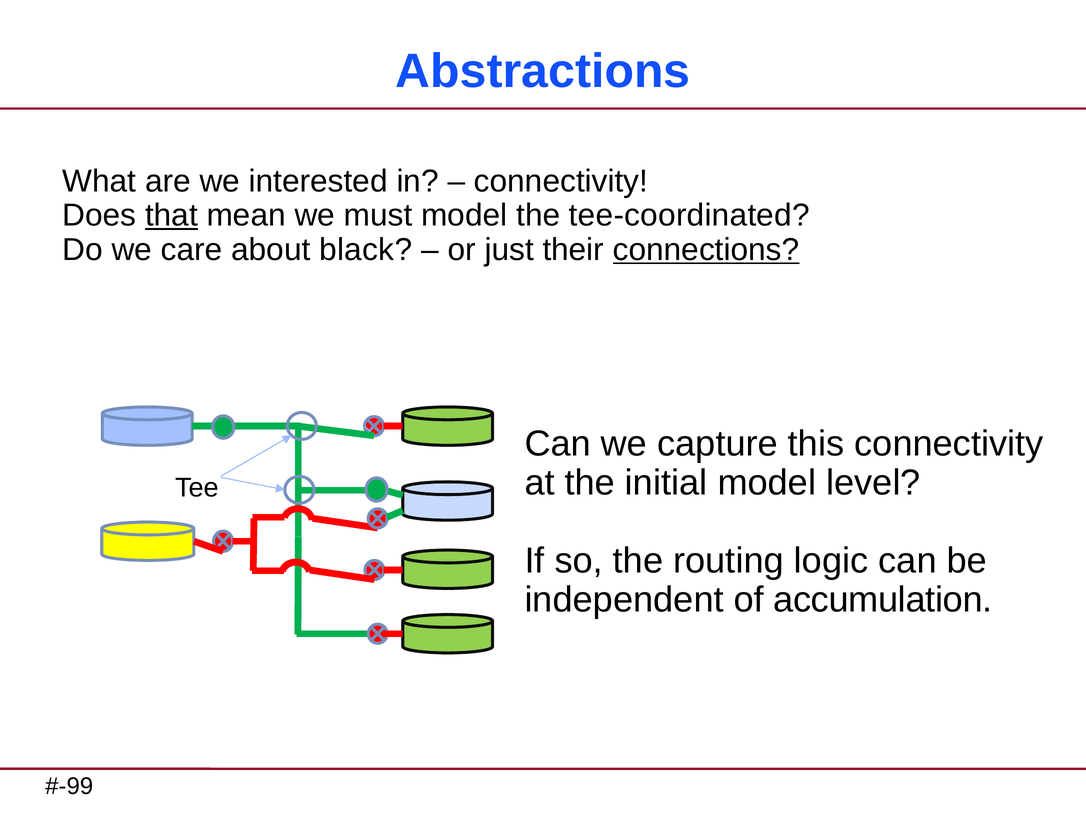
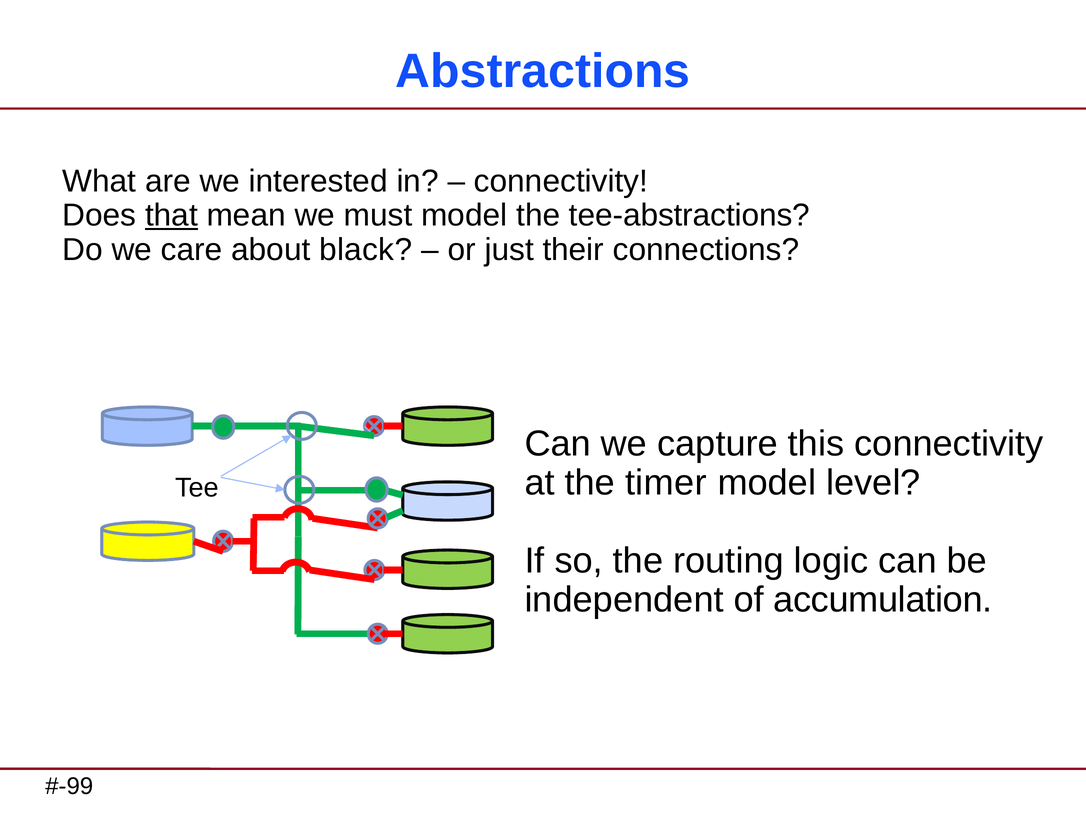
tee-coordinated: tee-coordinated -> tee-abstractions (690, 216)
connections underline: present -> none (706, 250)
initial: initial -> timer (666, 483)
